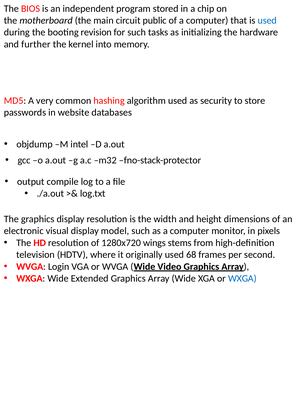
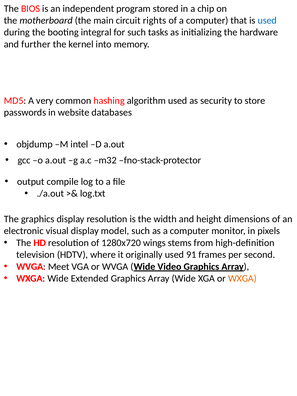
public: public -> rights (155, 20)
revision: revision -> integral (96, 32)
68: 68 -> 91 (191, 255)
Login: Login -> Meet (59, 267)
WXGA colour: blue -> orange (242, 278)
